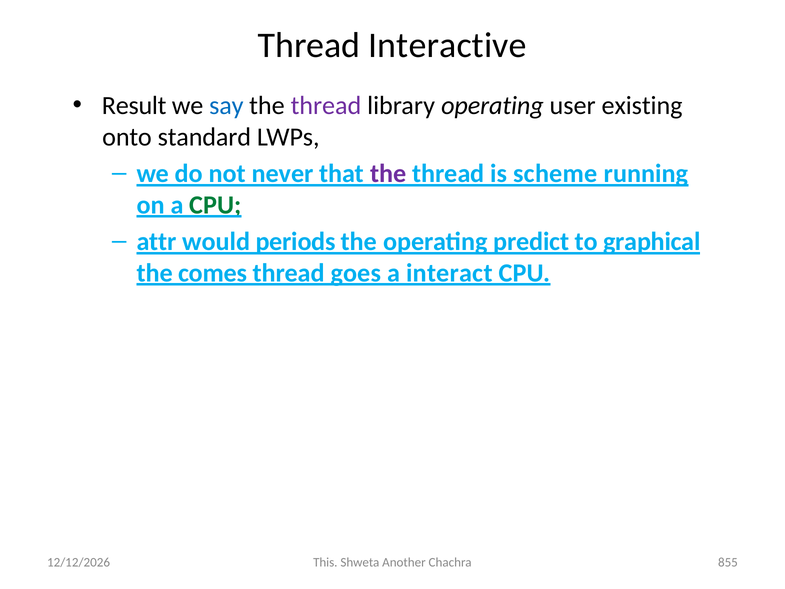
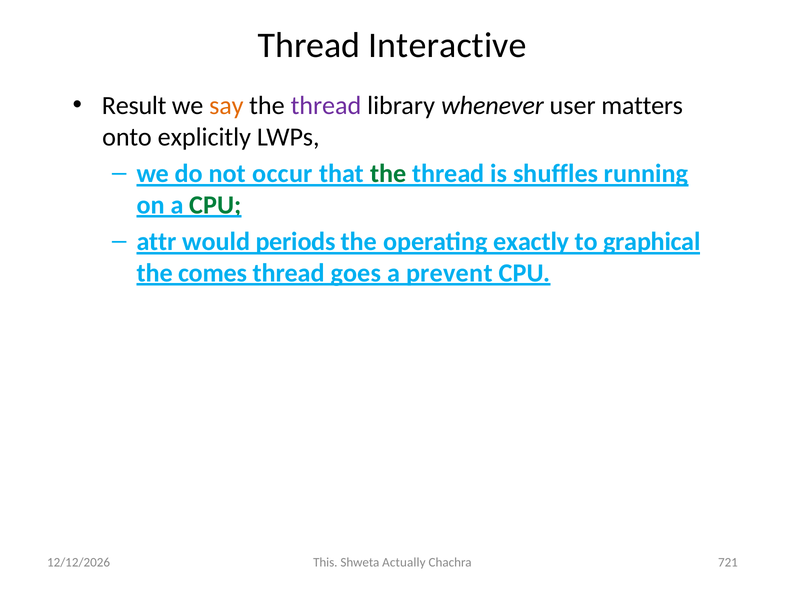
say colour: blue -> orange (226, 106)
library operating: operating -> whenever (492, 106)
existing: existing -> matters (642, 106)
standard: standard -> explicitly (204, 137)
never: never -> occur (282, 174)
the colour: purple -> green (388, 174)
scheme: scheme -> shuffles (556, 174)
predict: predict -> exactly (531, 242)
interact: interact -> prevent (449, 273)
Another: Another -> Actually (404, 562)
855: 855 -> 721 (728, 562)
